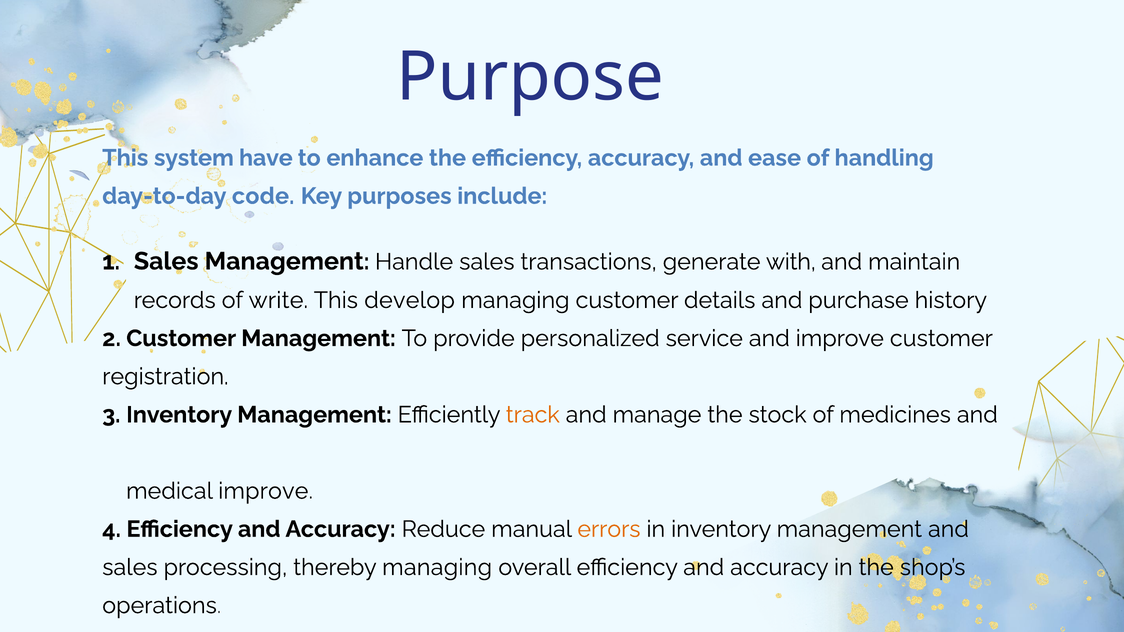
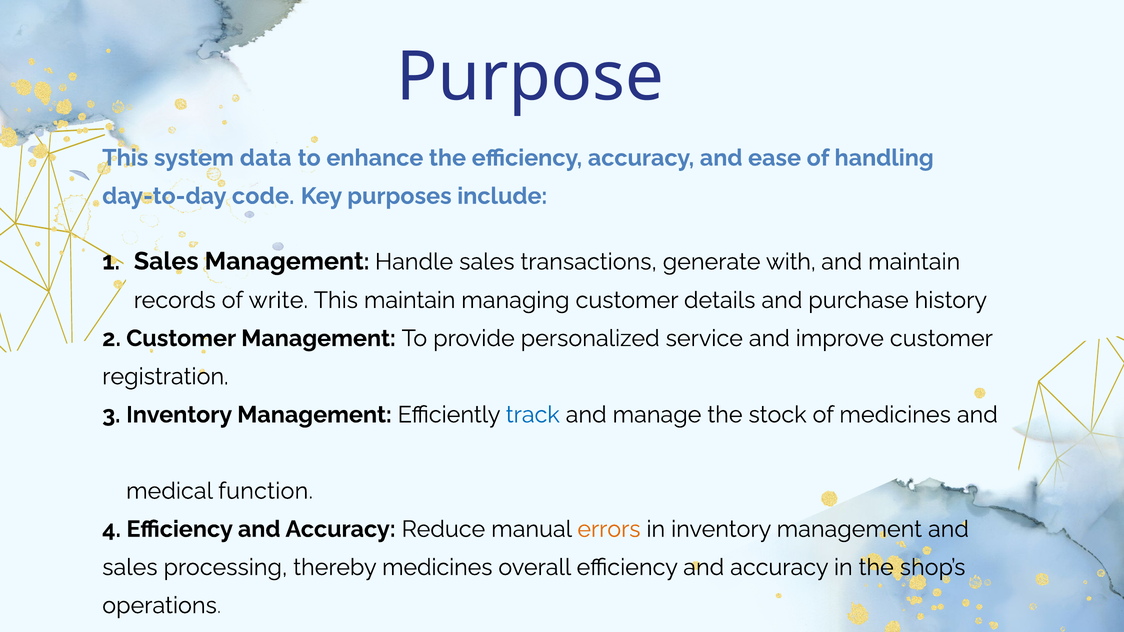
have: have -> data (266, 158)
This develop: develop -> maintain (410, 300)
track colour: orange -> blue (533, 415)
medical improve: improve -> function (266, 491)
thereby managing: managing -> medicines (437, 568)
